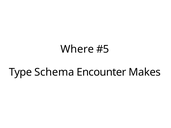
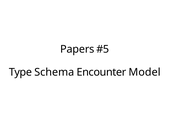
Where: Where -> Papers (77, 49)
Makes: Makes -> Model (145, 72)
